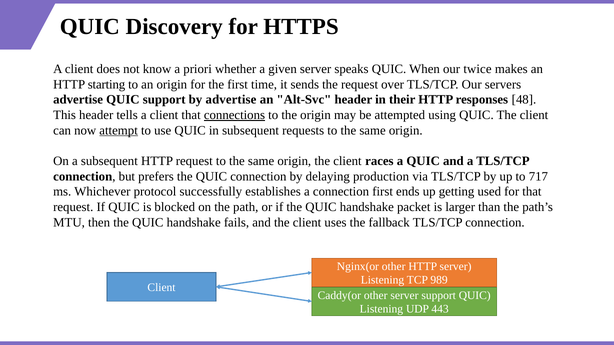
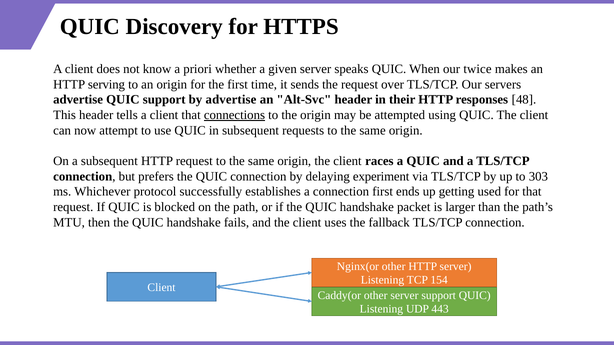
starting: starting -> serving (106, 84)
attempt underline: present -> none (119, 130)
production: production -> experiment (381, 177)
717: 717 -> 303 (538, 177)
989: 989 -> 154 (439, 280)
